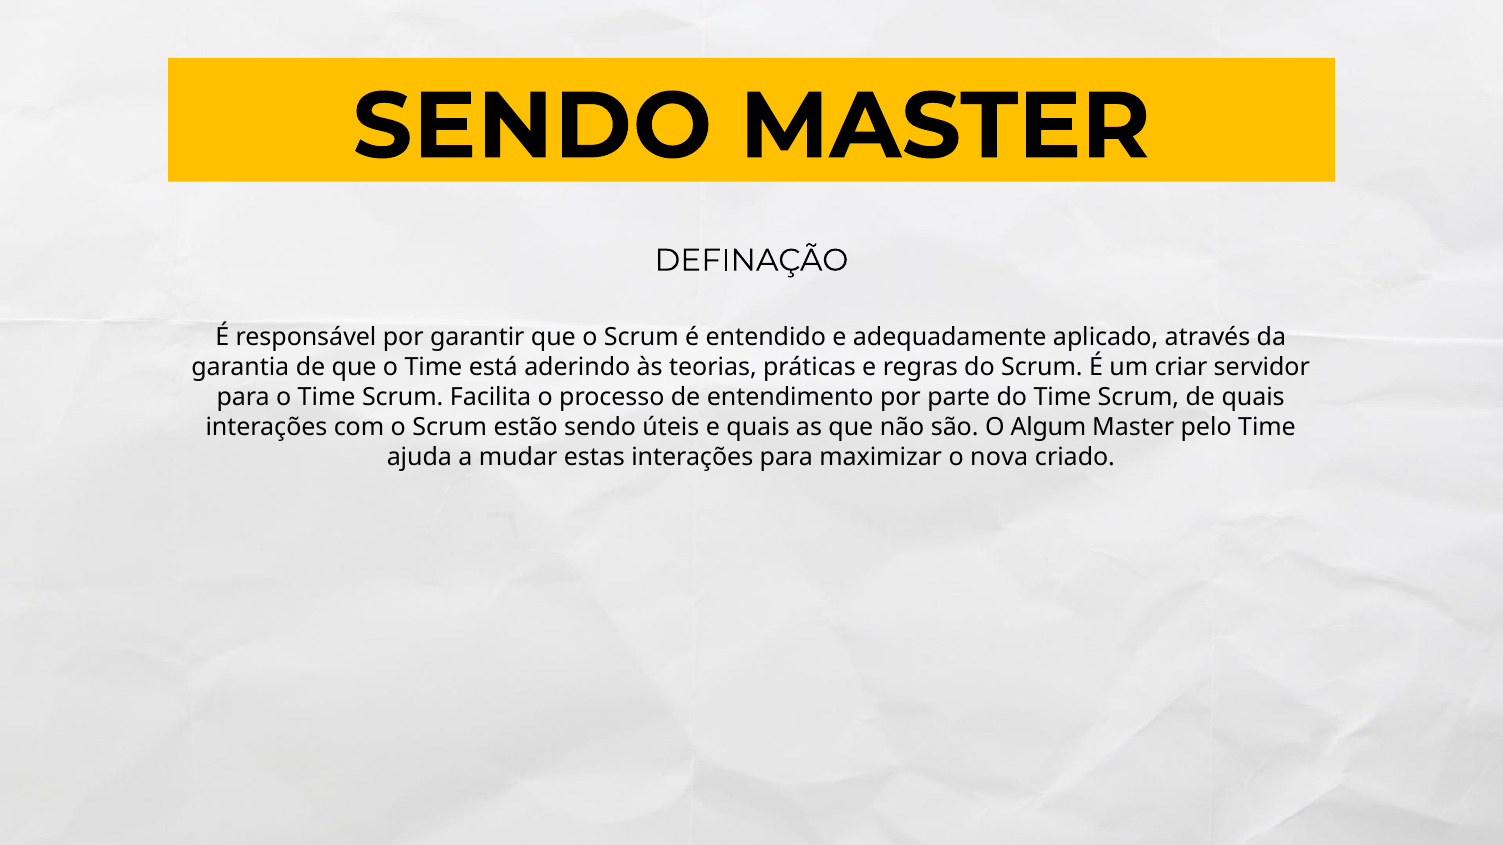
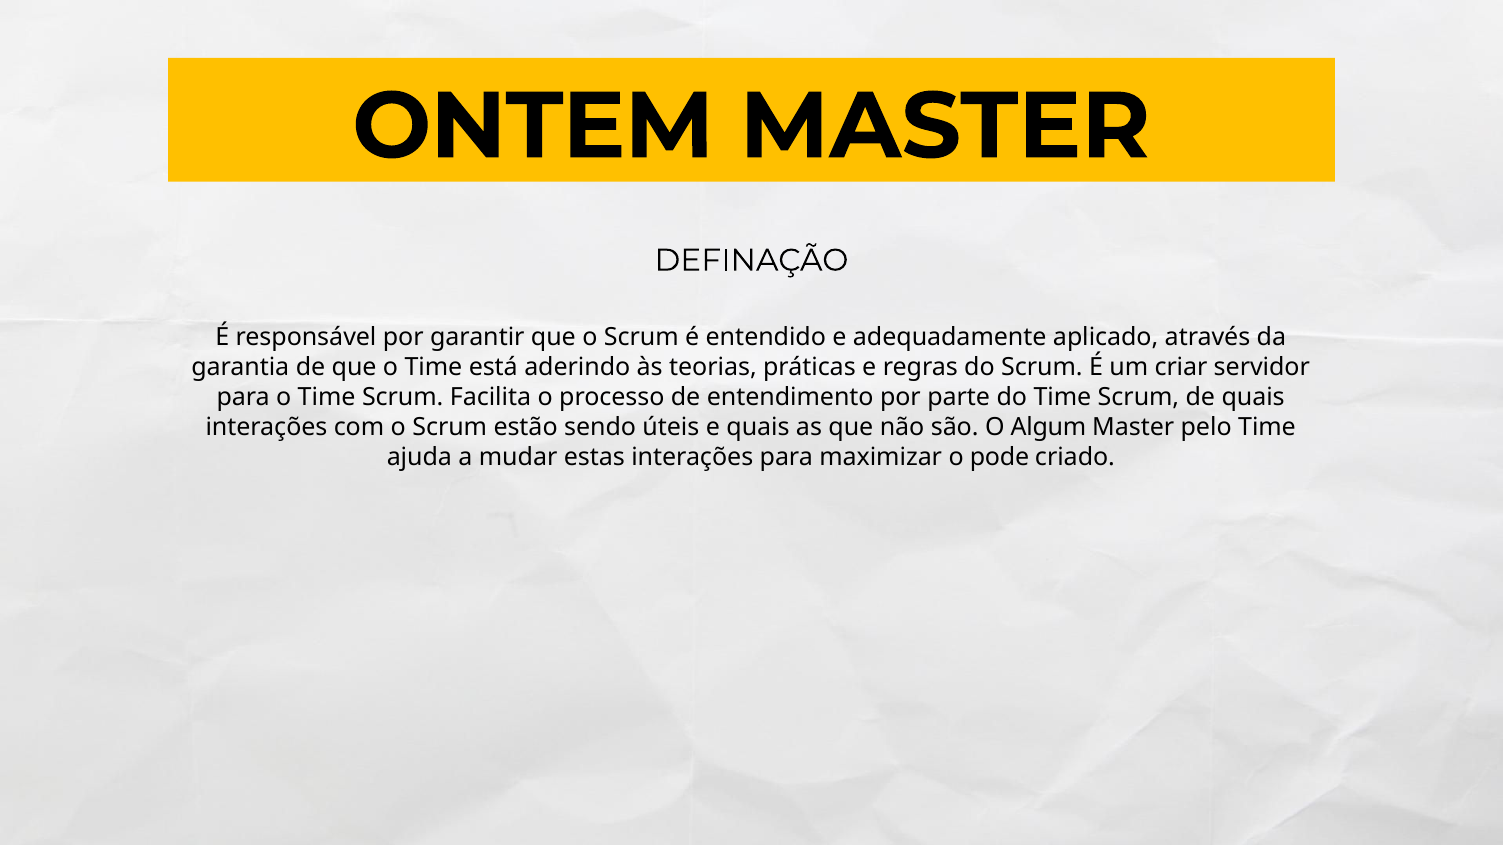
SENDO: SENDO -> ONTEM (533, 126)
nova: nova -> pode (999, 458)
